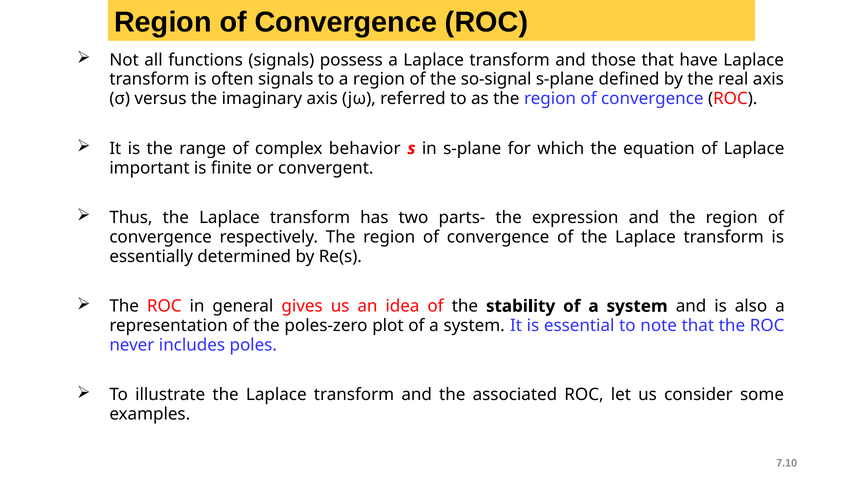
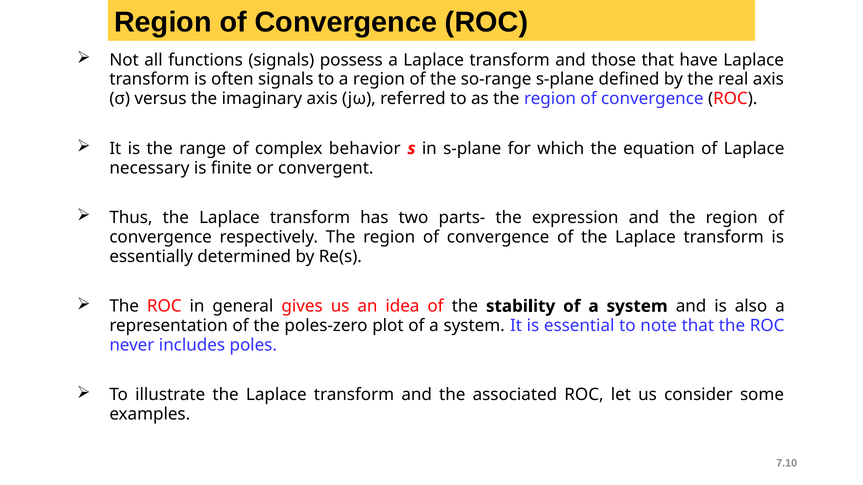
so-signal: so-signal -> so-range (496, 79)
important: important -> necessary (149, 168)
